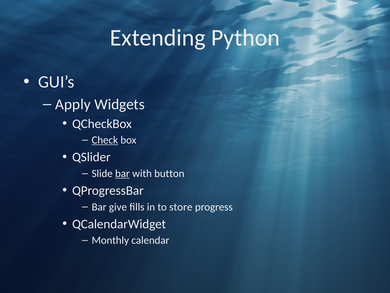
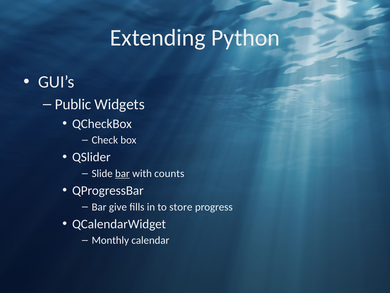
Apply: Apply -> Public (73, 104)
Check underline: present -> none (105, 140)
button: button -> counts (169, 173)
